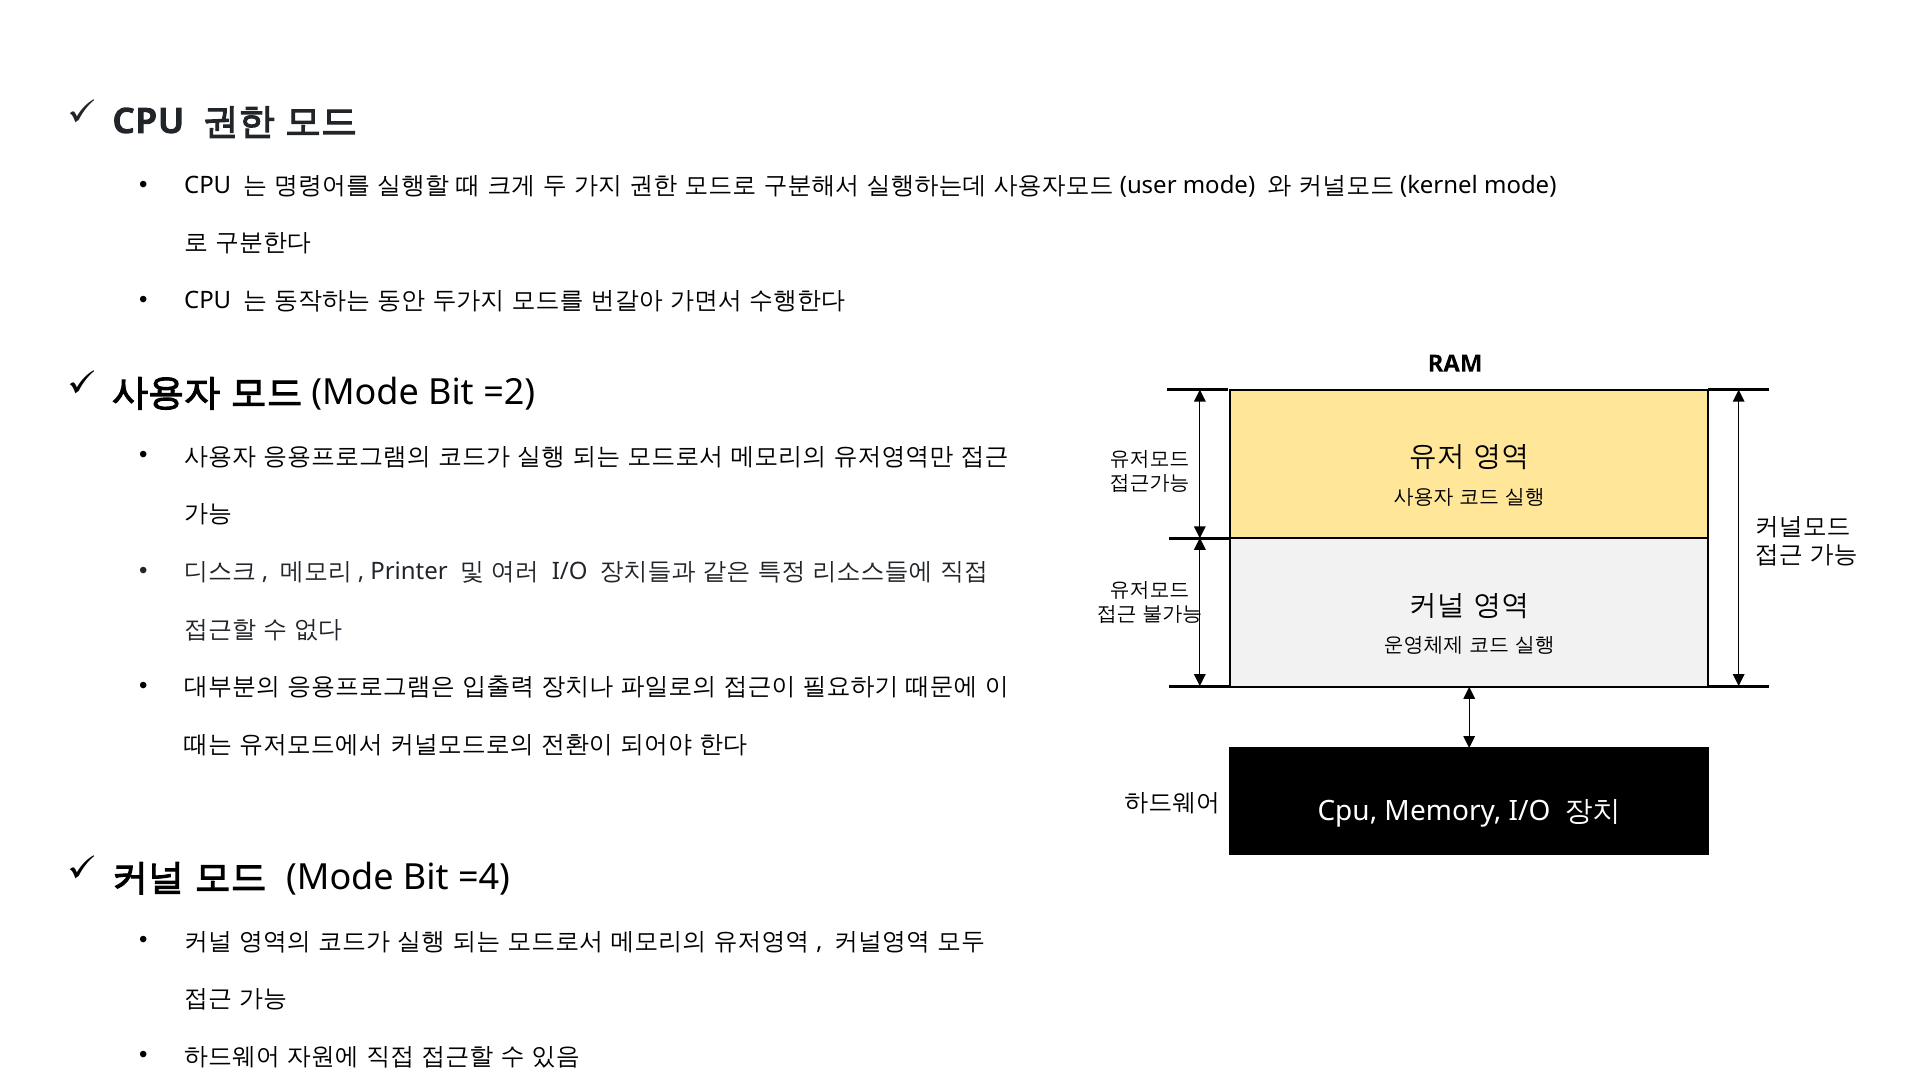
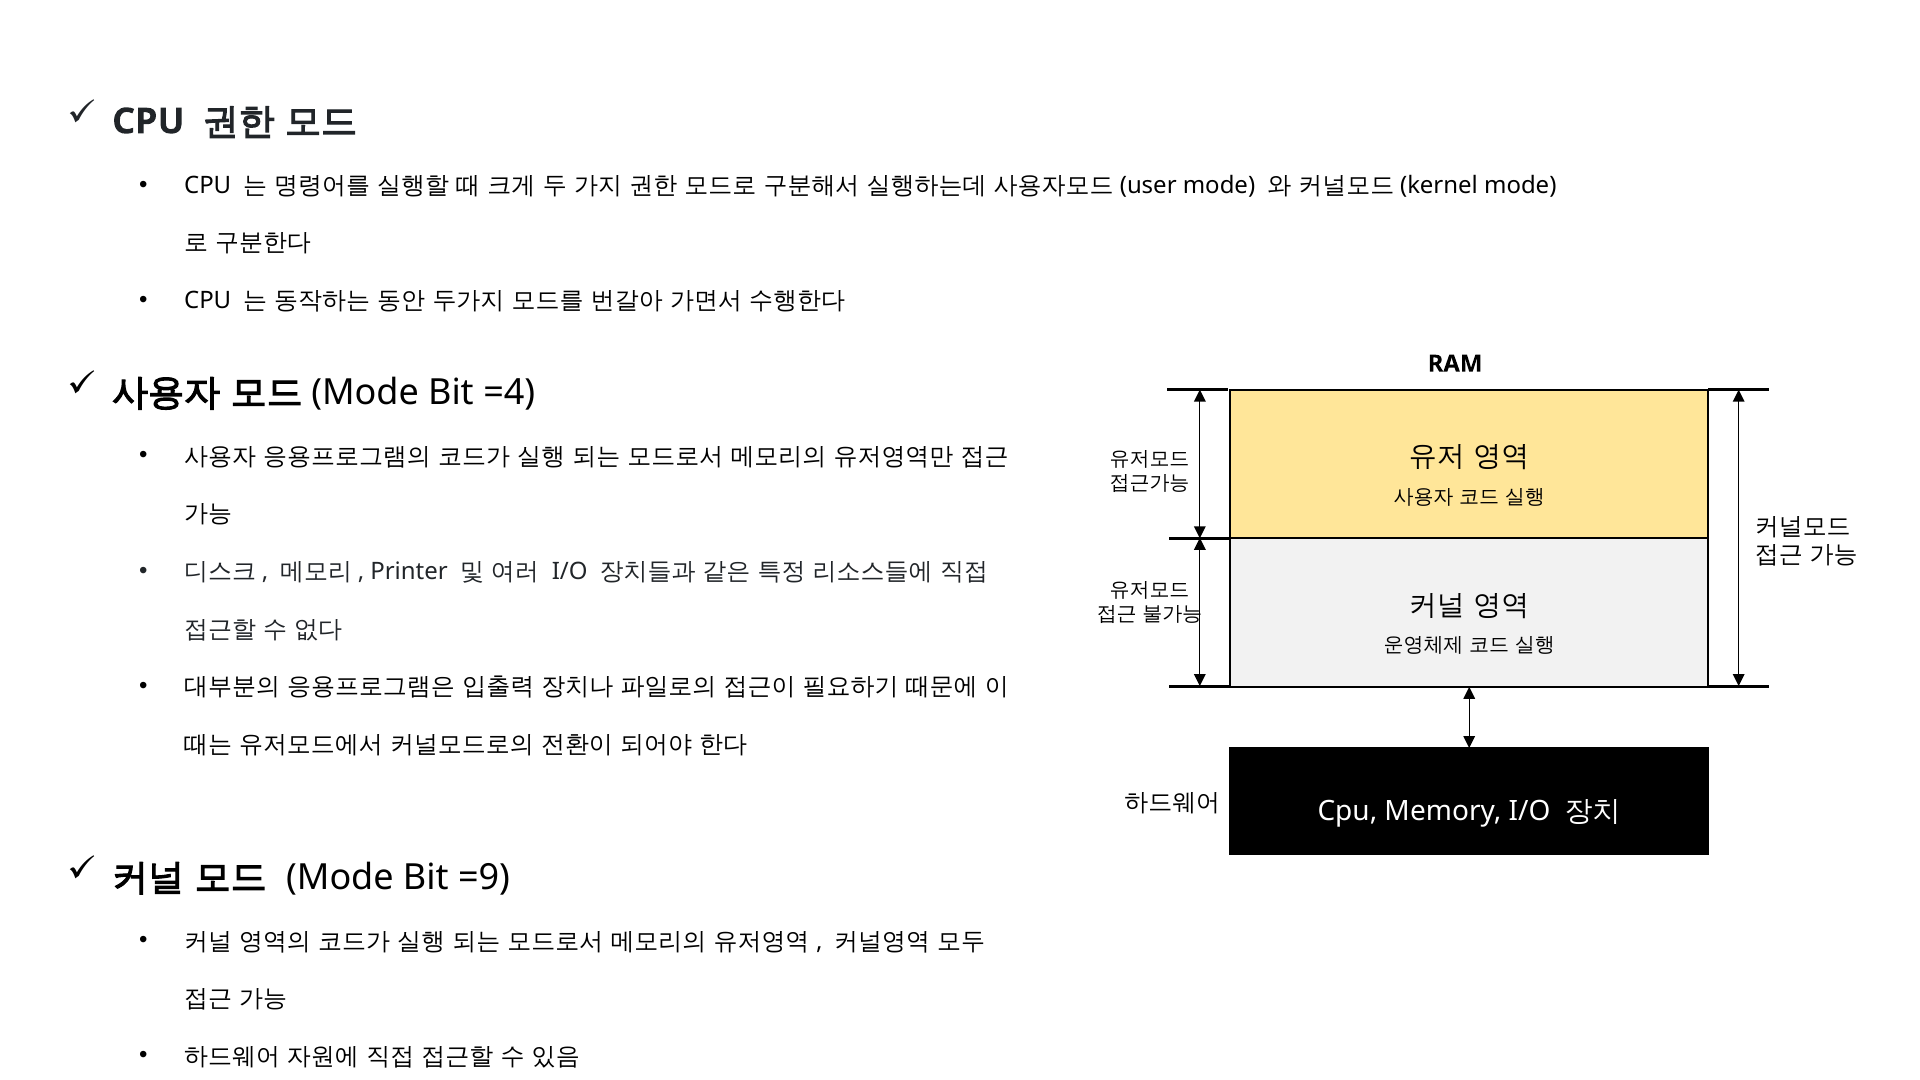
=2: =2 -> =4 (509, 392)
=4: =4 -> =9 (484, 877)
